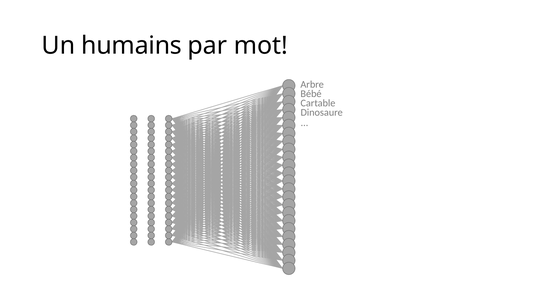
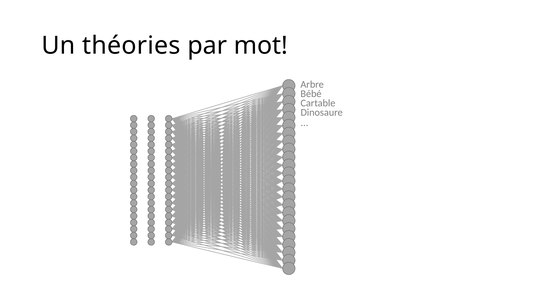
humains: humains -> théories (131, 46)
